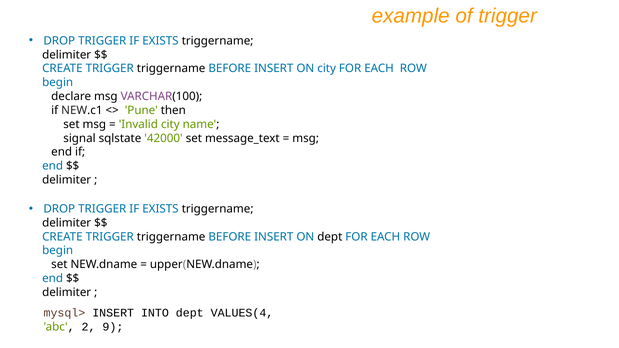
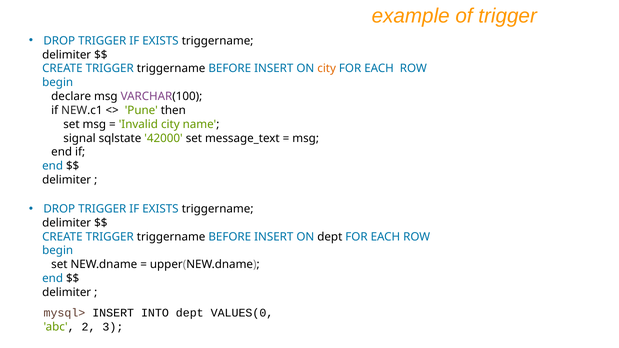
city colour: blue -> orange (327, 69)
VALUES(4: VALUES(4 -> VALUES(0 (242, 313)
9: 9 -> 3 (113, 327)
